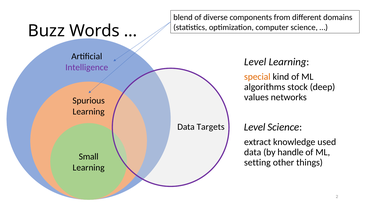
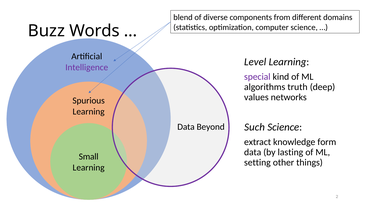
special colour: orange -> purple (257, 77)
stock: stock -> truth (298, 87)
Level: Level -> Such (255, 127)
Targets: Targets -> Beyond (211, 127)
used: used -> form (327, 142)
handle: handle -> lasting (290, 152)
